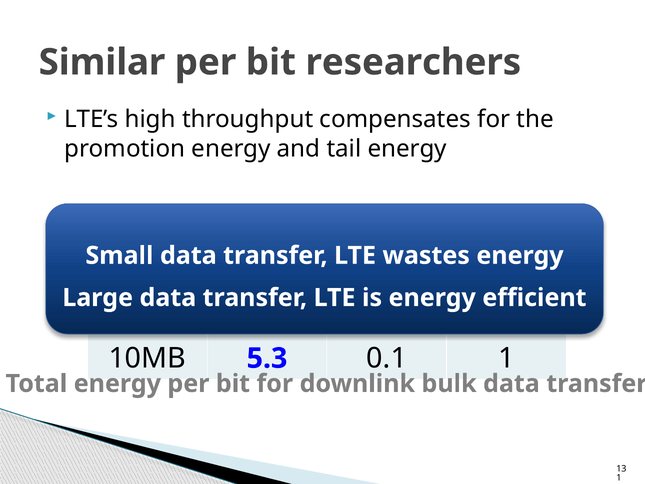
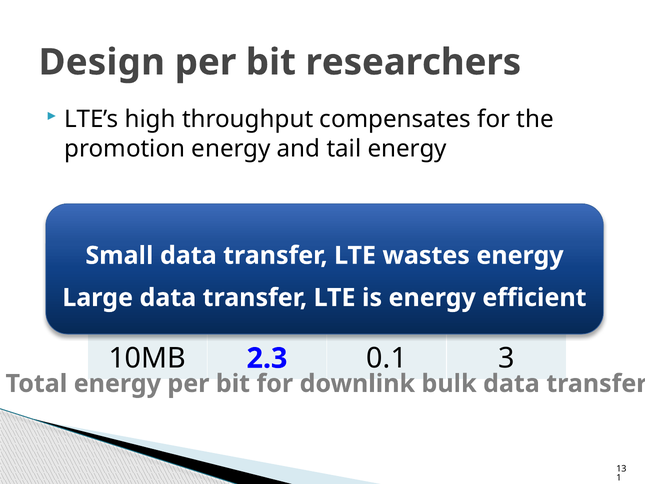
Similar: Similar -> Design (102, 62)
5.3: 5.3 -> 2.3 (267, 358)
0.1 1: 1 -> 3 (506, 358)
